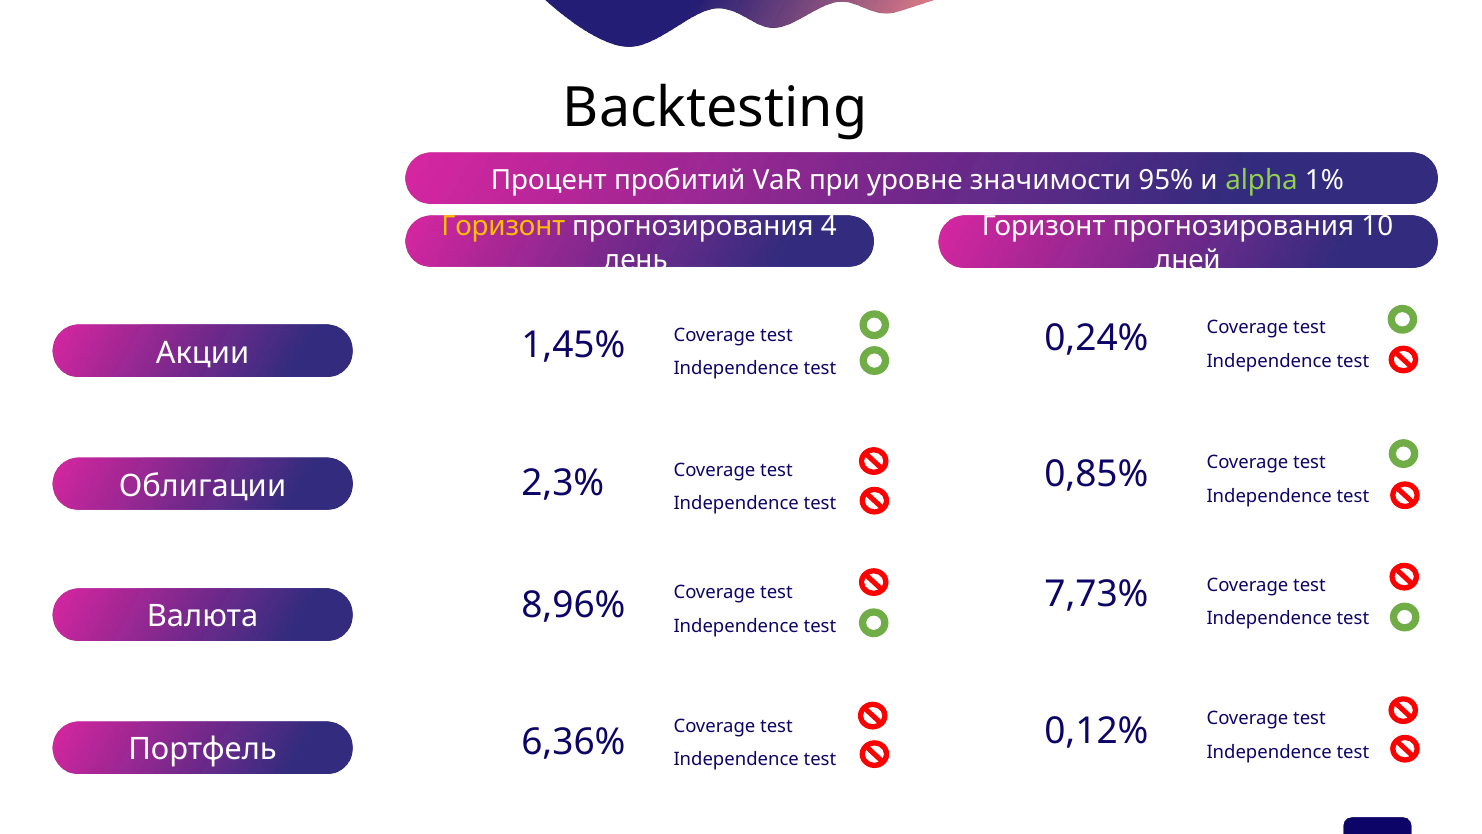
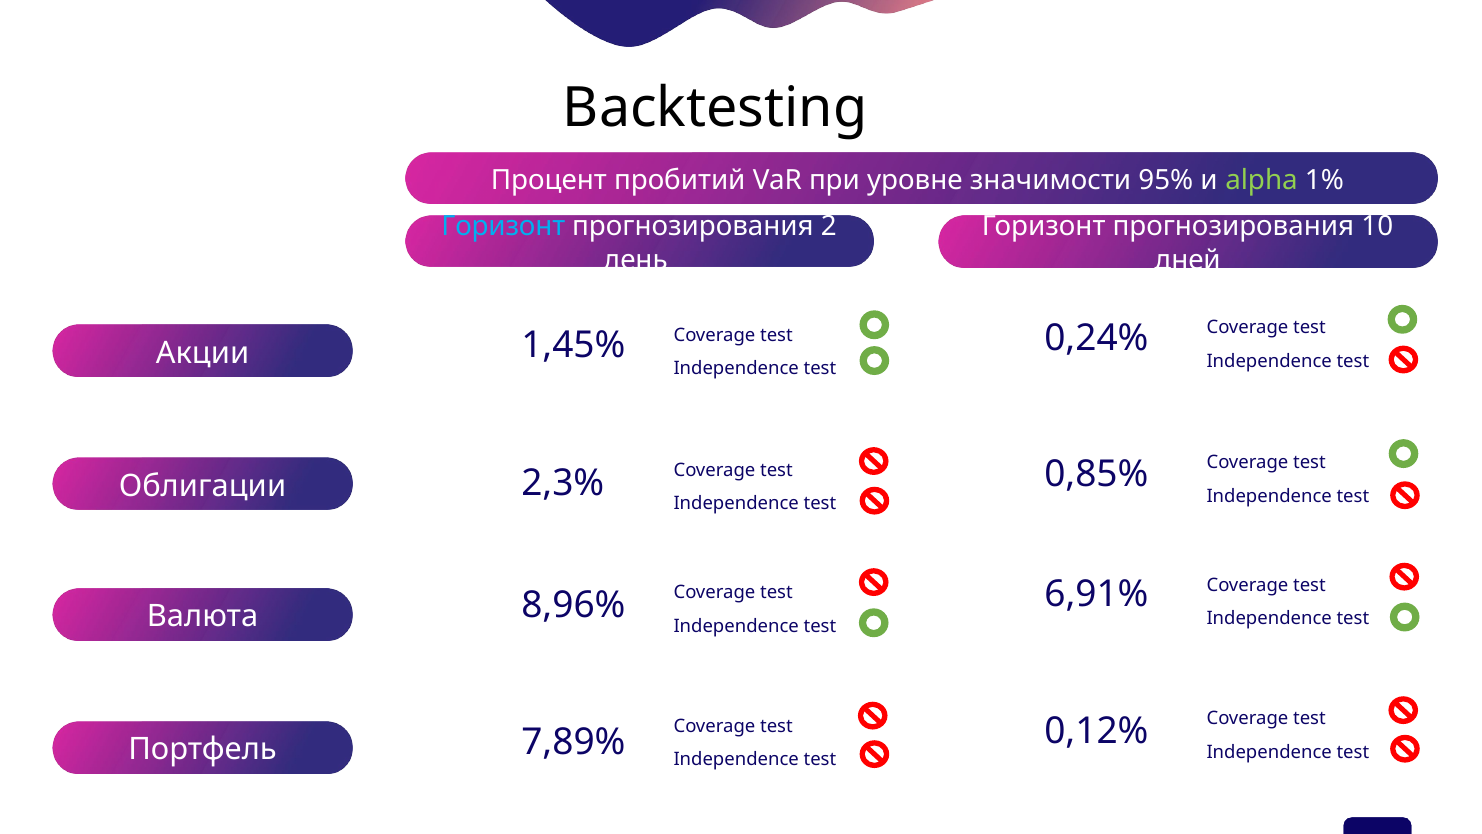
Горизонт colour: yellow -> light blue (503, 226)
4: 4 -> 2 (829, 226)
7,73%: 7,73% -> 6,91% (1096, 594)
6,36%: 6,36% -> 7,89% (573, 742)
